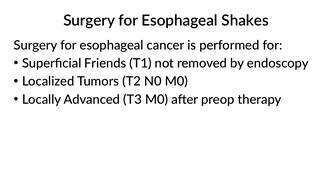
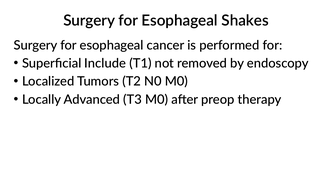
Friends: Friends -> Include (105, 63)
